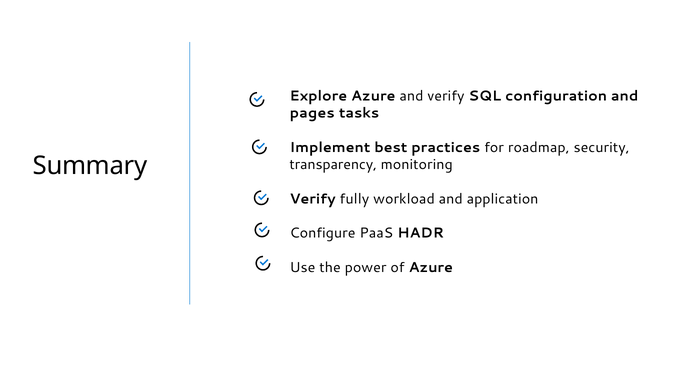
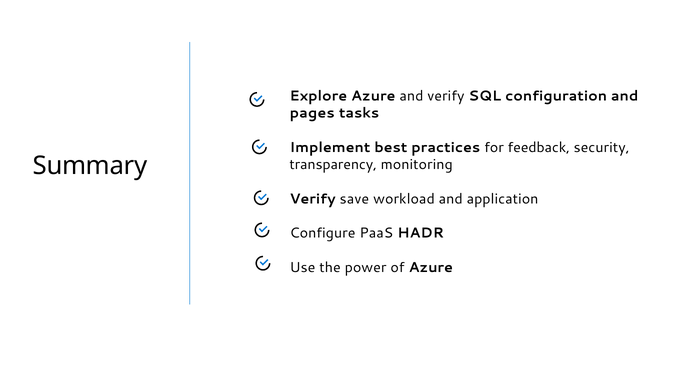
roadmap: roadmap -> feedback (539, 148)
fully: fully -> save (354, 199)
